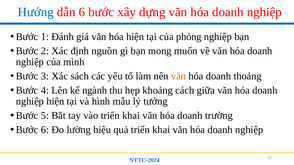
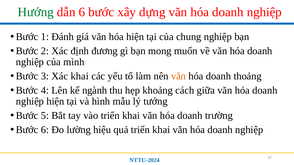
Hướng colour: blue -> green (36, 12)
phỏng: phỏng -> chung (189, 37)
nguồn: nguồn -> đương (105, 51)
Xác sách: sách -> khai (80, 76)
